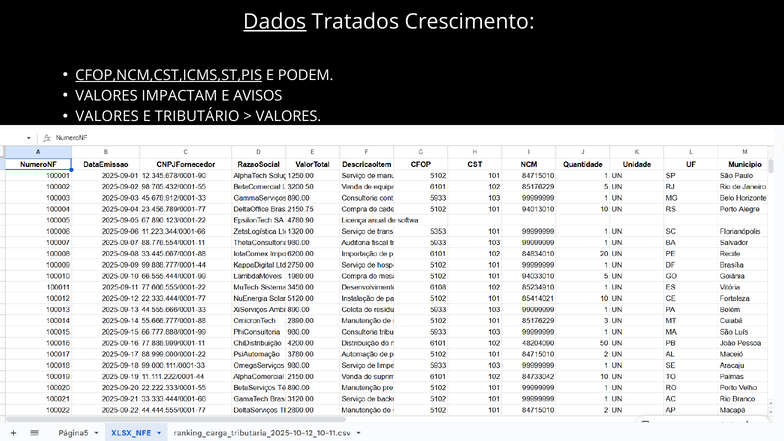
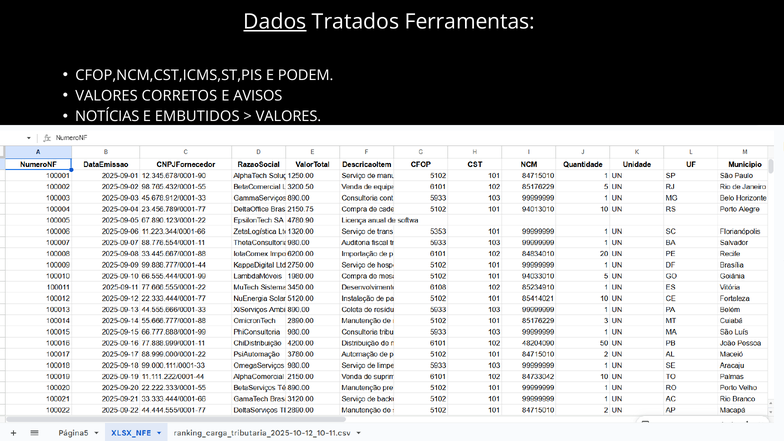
Crescimento: Crescimento -> Ferramentas (470, 22)
CFOP,NCM,CST,ICMS,ST,PIS underline: present -> none (169, 75)
IMPACTAM: IMPACTAM -> CORRETOS (179, 96)
VALORES: VALORES -> NOTÍCIAS (107, 116)
TRIBUTÁRIO: TRIBUTÁRIO -> EMBUTIDOS (197, 116)
